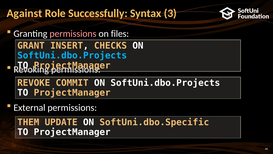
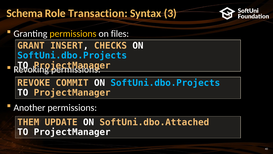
Against: Against -> Schema (25, 13)
Successfully: Successfully -> Transaction (98, 13)
permissions colour: pink -> yellow (73, 34)
SoftUni.dbo.Projects colour: white -> light blue (165, 83)
External: External -> Another (29, 107)
SoftUni.dbo.Specific: SoftUni.dbo.Specific -> SoftUni.dbo.Attached (154, 122)
